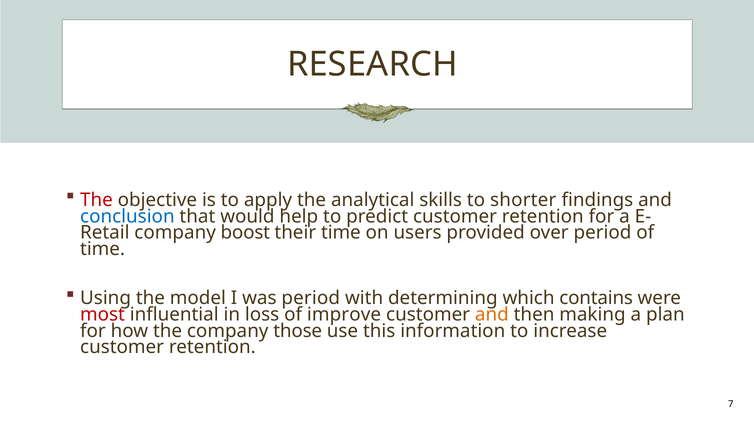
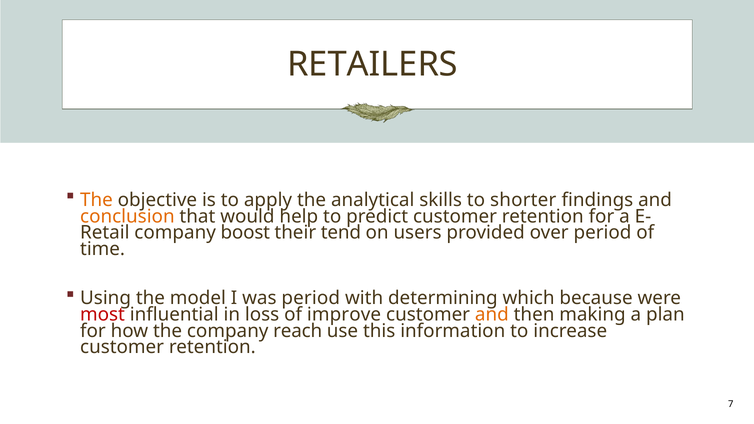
RESEARCH: RESEARCH -> RETAILERS (372, 64)
The colour: red -> orange (96, 200)
conclusion colour: blue -> orange (127, 217)
their time: time -> tend (341, 233)
contains: contains -> because (596, 298)
those: those -> reach (298, 331)
